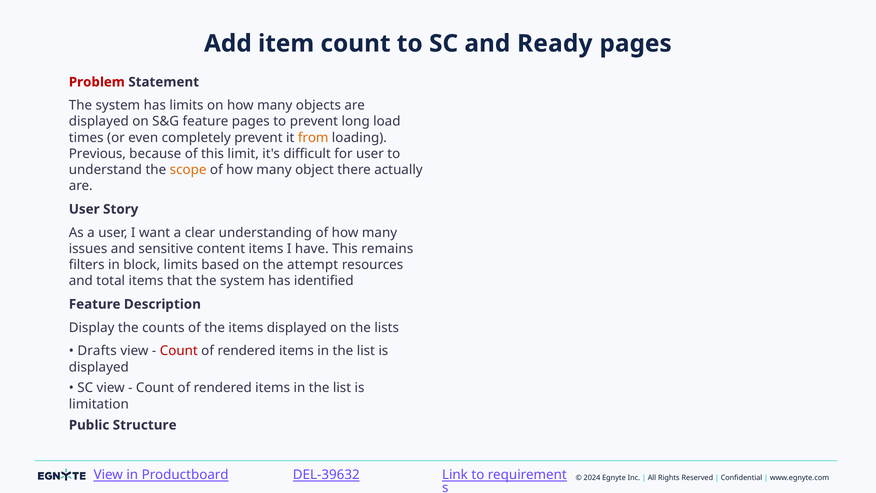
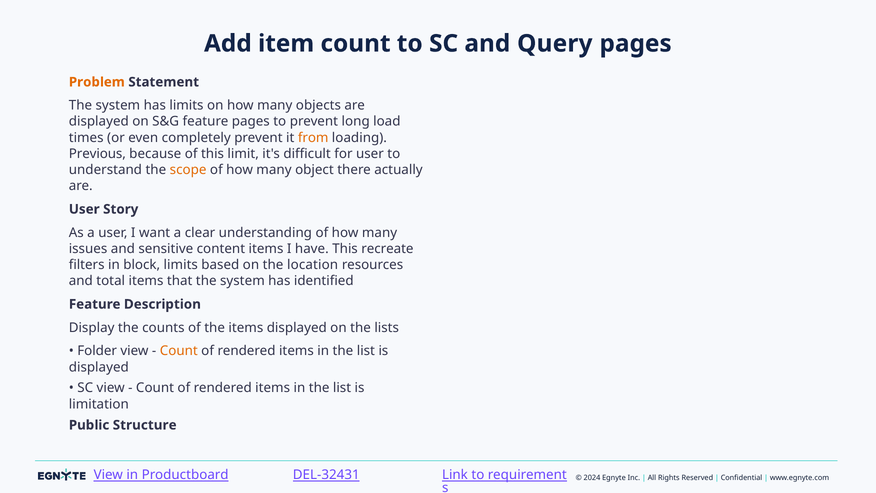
Ready: Ready -> Query (555, 44)
Problem colour: red -> orange (97, 82)
remains: remains -> recreate (387, 249)
attempt: attempt -> location (313, 265)
Drafts: Drafts -> Folder (97, 351)
Count colour: red -> orange (179, 351)
DEL-39632: DEL-39632 -> DEL-32431 (326, 475)
